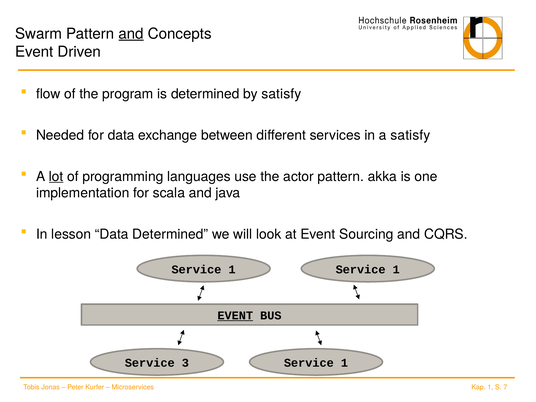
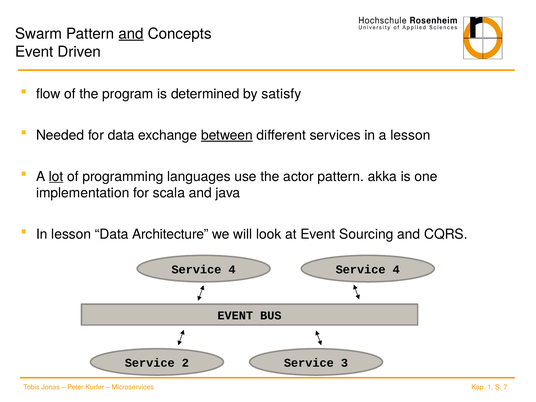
between underline: none -> present (227, 135)
a satisfy: satisfy -> lesson (411, 135)
Data Determined: Determined -> Architecture (170, 234)
1: 1 -> 4 (232, 269)
1: 1 -> 4 (396, 269)
EVENT underline: present -> none (235, 315)
3: 3 -> 2 (185, 363)
1: 1 -> 3 (344, 363)
